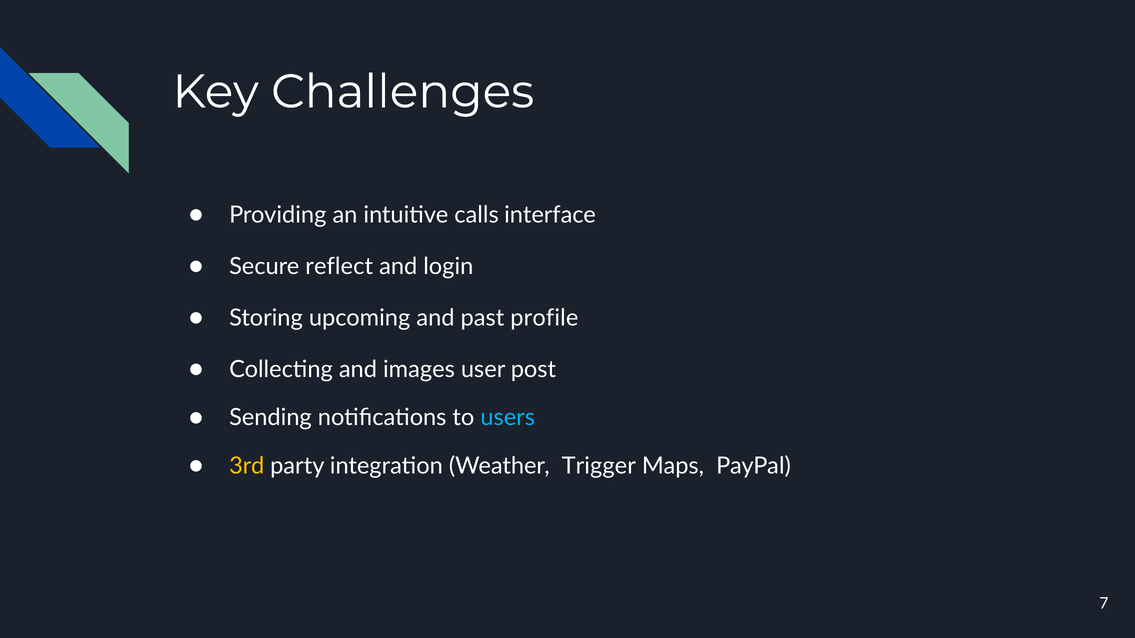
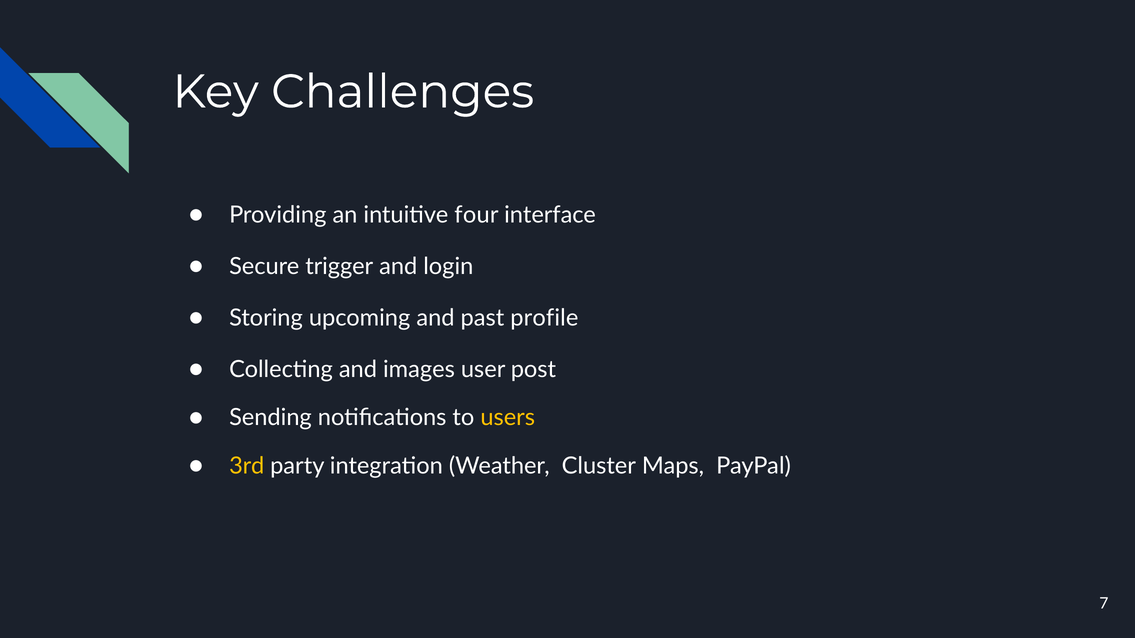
calls: calls -> four (476, 215)
reflect: reflect -> trigger (339, 267)
users colour: light blue -> yellow (508, 418)
Trigger: Trigger -> Cluster (599, 466)
